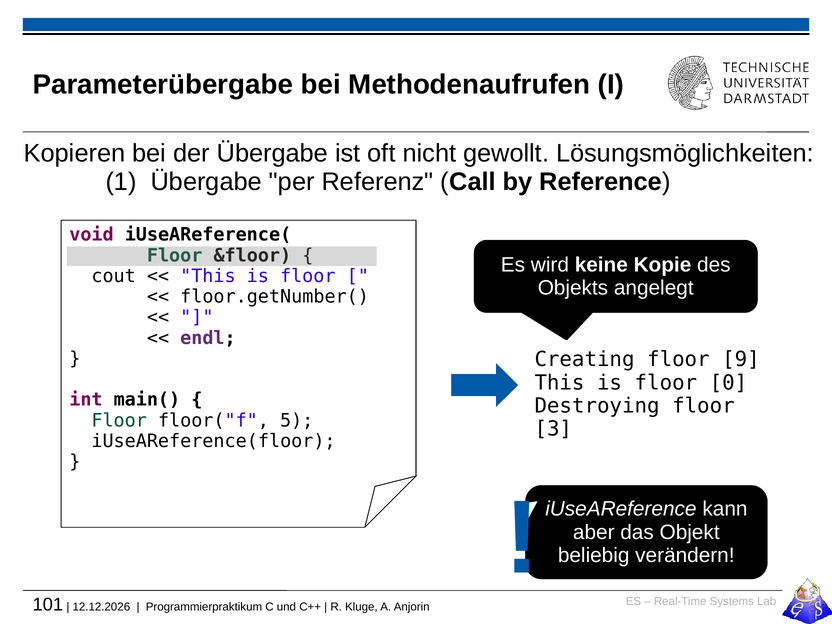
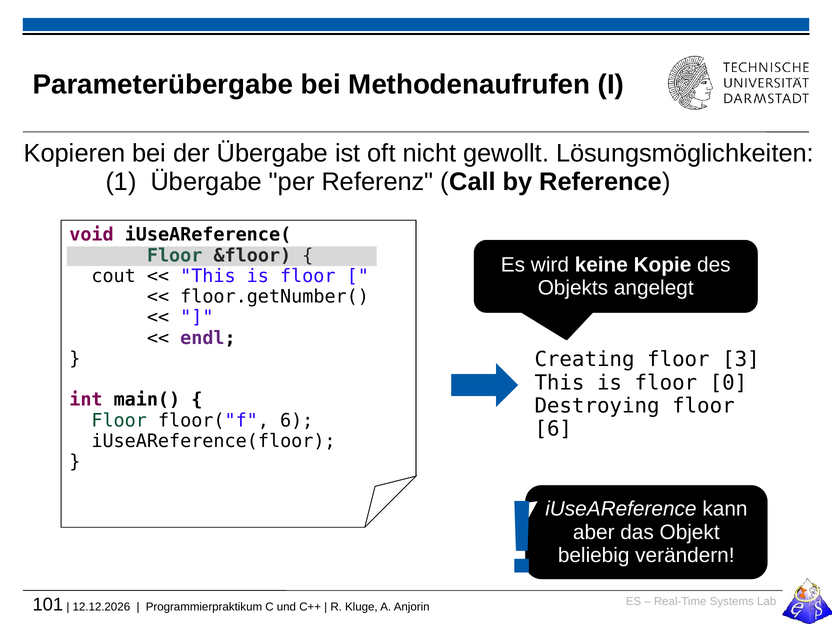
9: 9 -> 3 (741, 359)
floor("f 5: 5 -> 6 (297, 420)
3: 3 -> 6 (553, 429)
